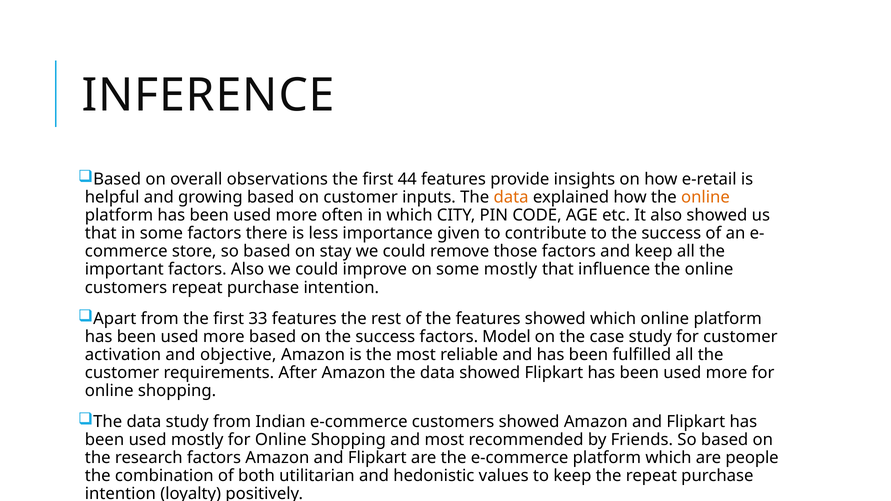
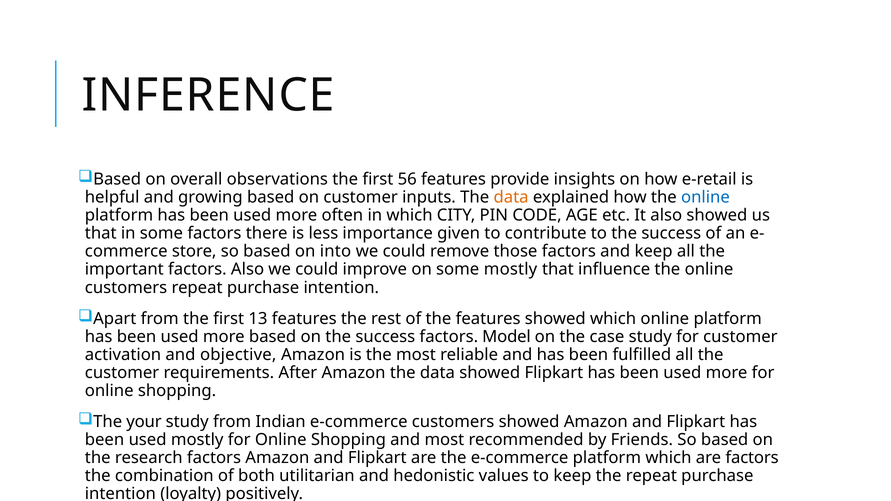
44: 44 -> 56 (407, 179)
online colour: orange -> blue (705, 197)
stay: stay -> into (335, 252)
33: 33 -> 13 (258, 319)
data: data -> your (144, 422)
are people: people -> factors (752, 458)
